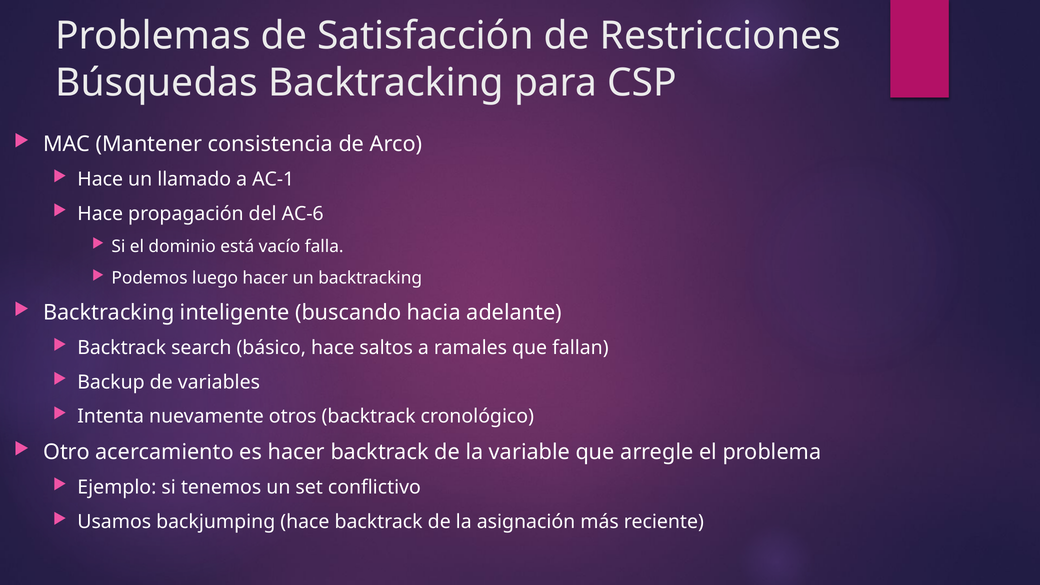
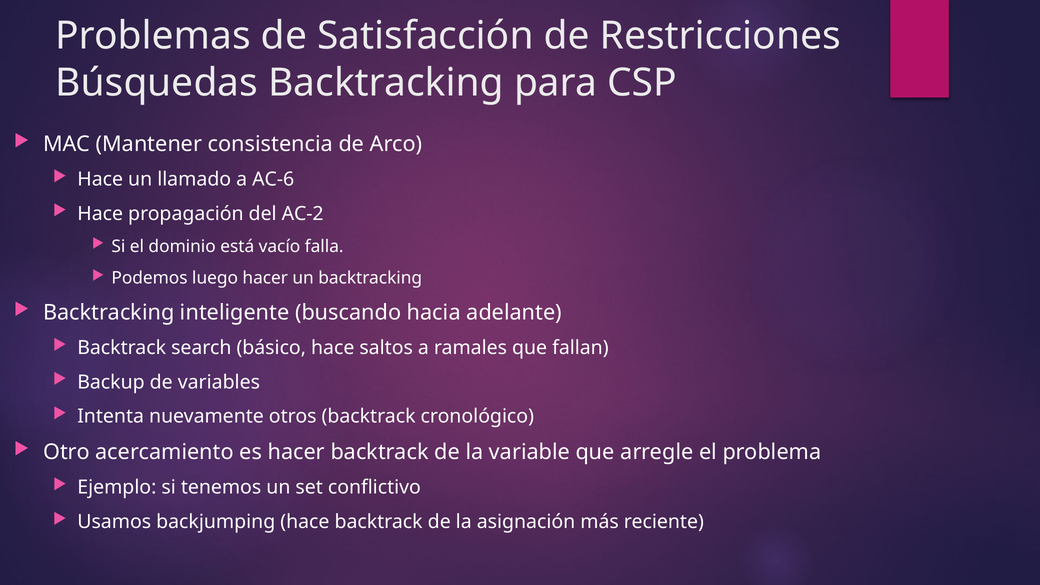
AC-1: AC-1 -> AC-6 (273, 179)
AC-6: AC-6 -> AC-2 (303, 214)
